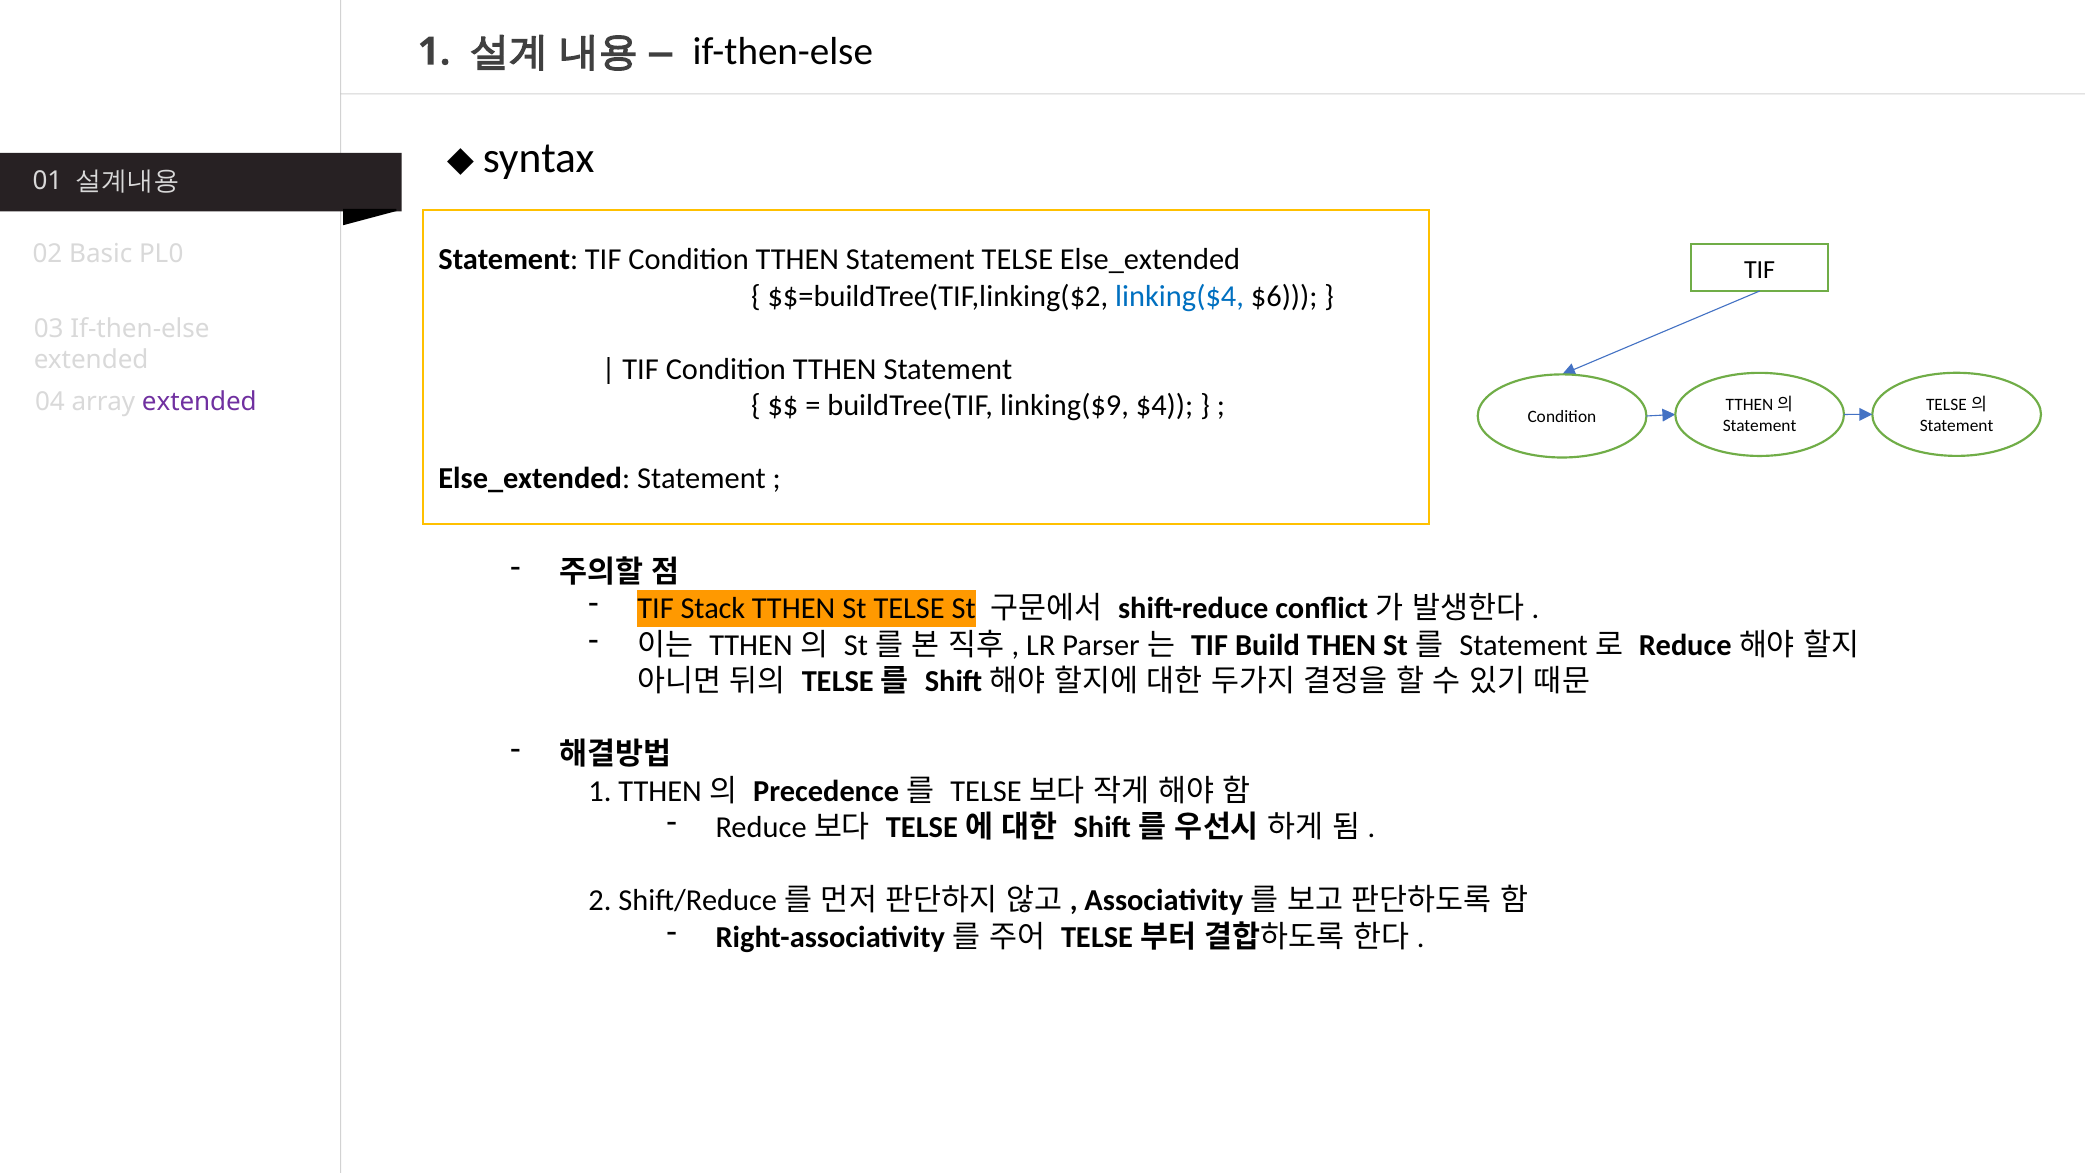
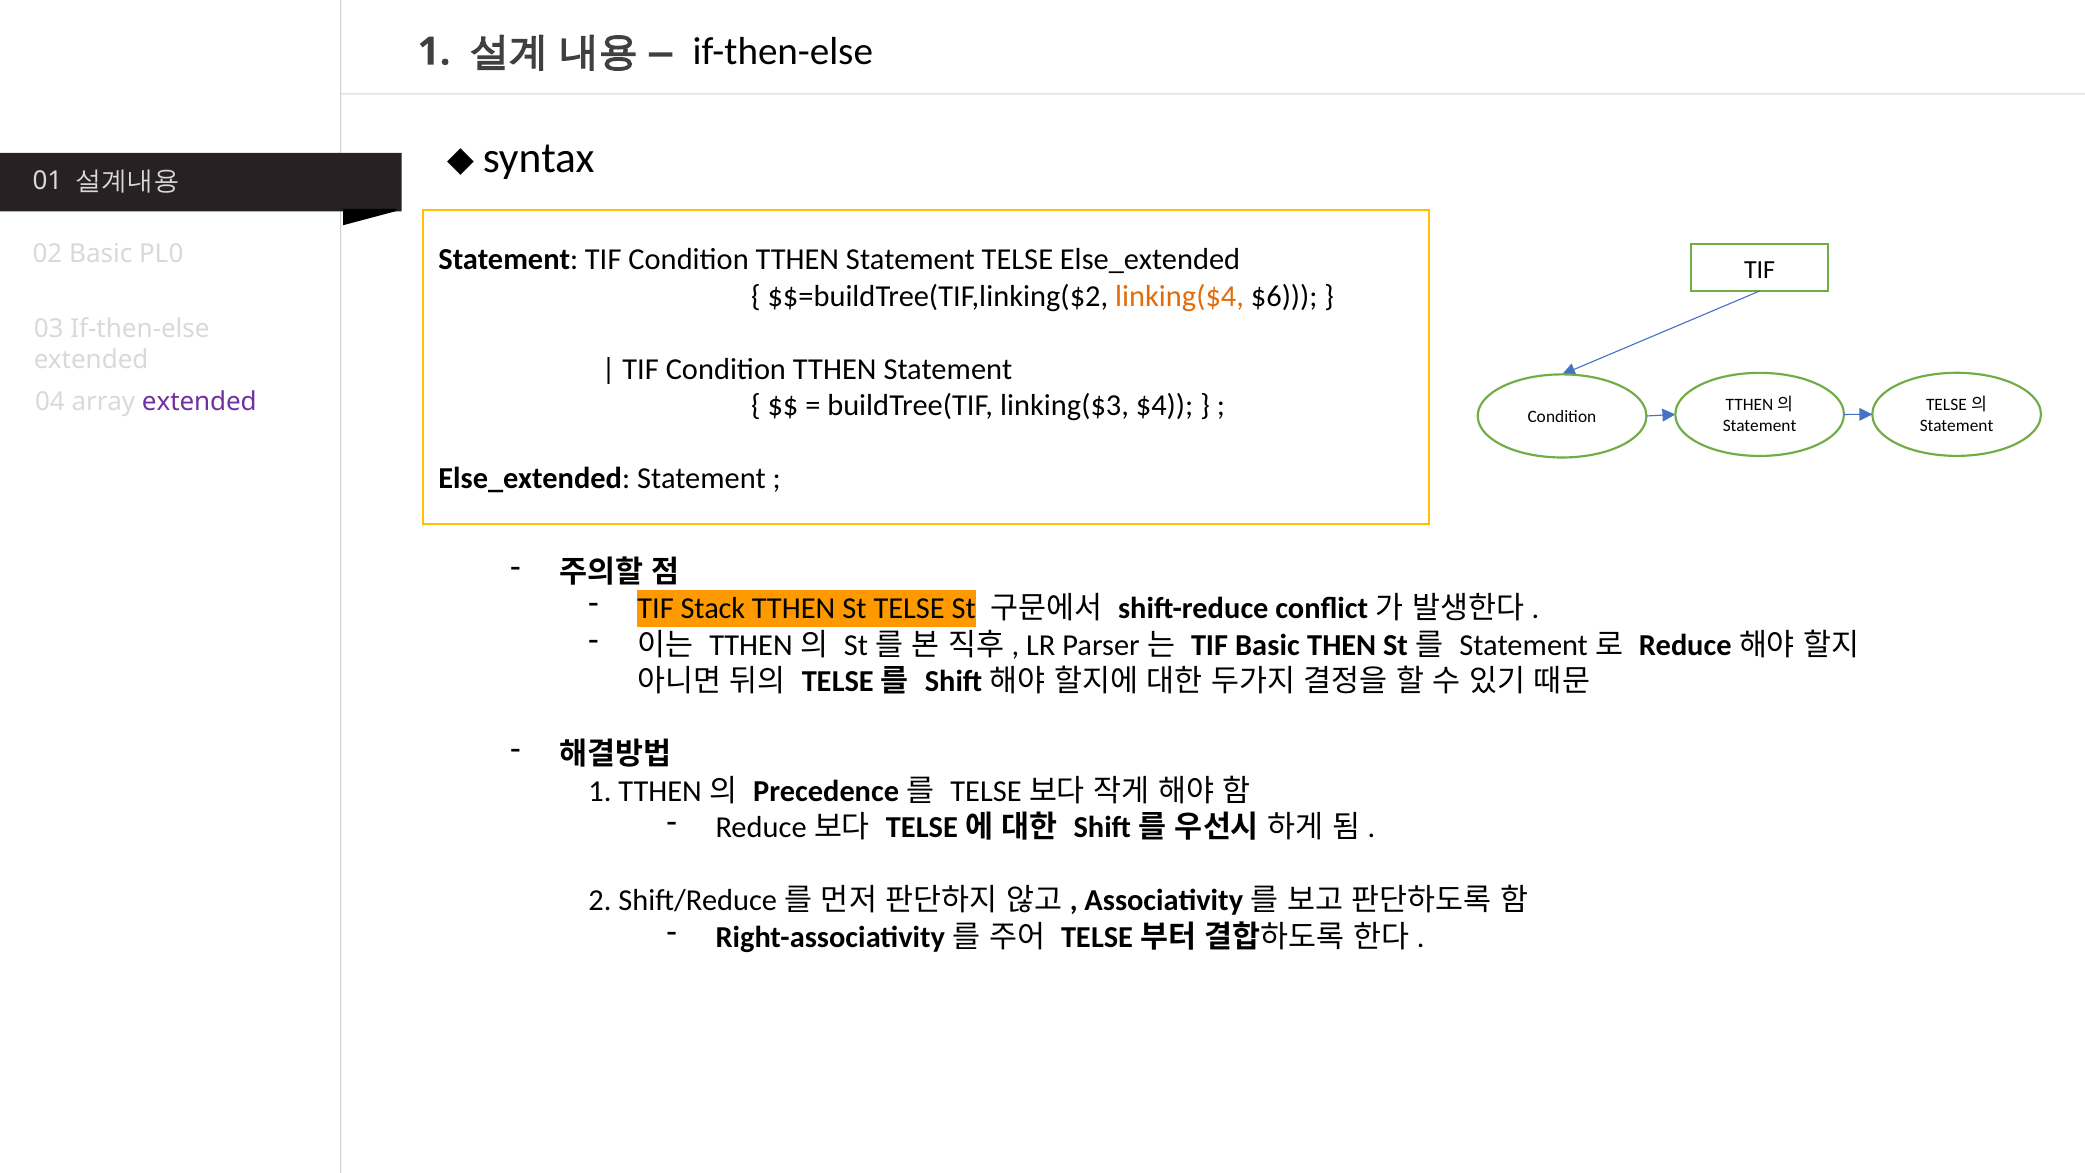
linking($4 colour: blue -> orange (1180, 296)
linking($9: linking($9 -> linking($3 (1064, 406)
TIF Build: Build -> Basic (1267, 645)
